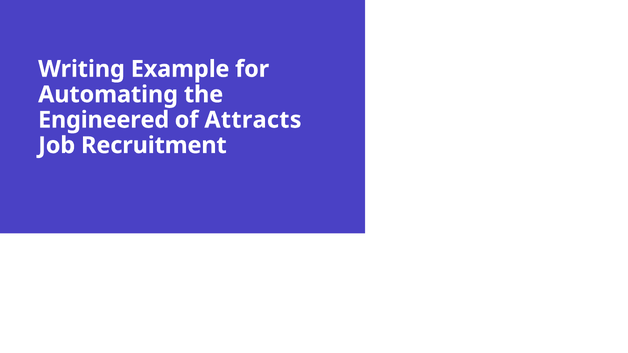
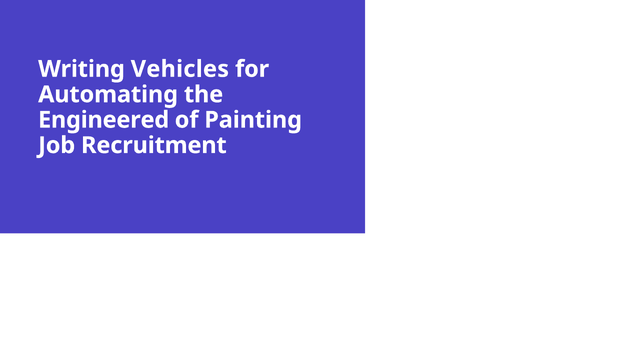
Example: Example -> Vehicles (180, 69)
Attracts: Attracts -> Painting (253, 120)
